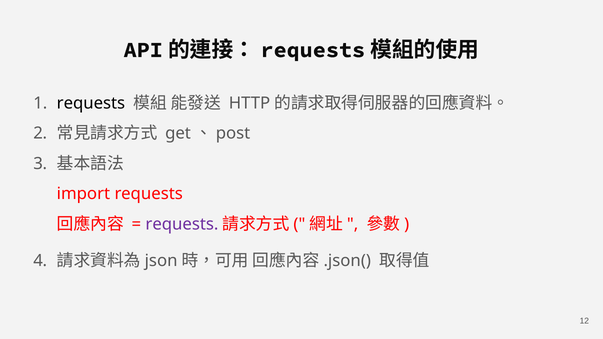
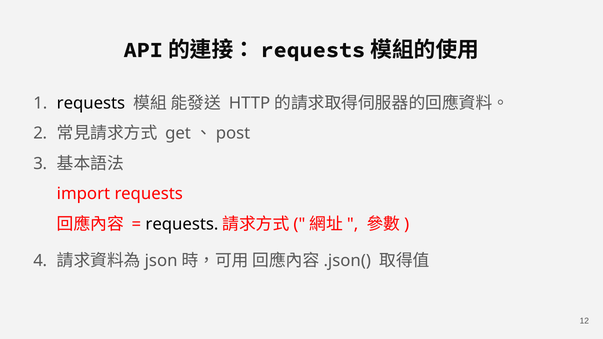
requests colour: purple -> black (182, 224)
